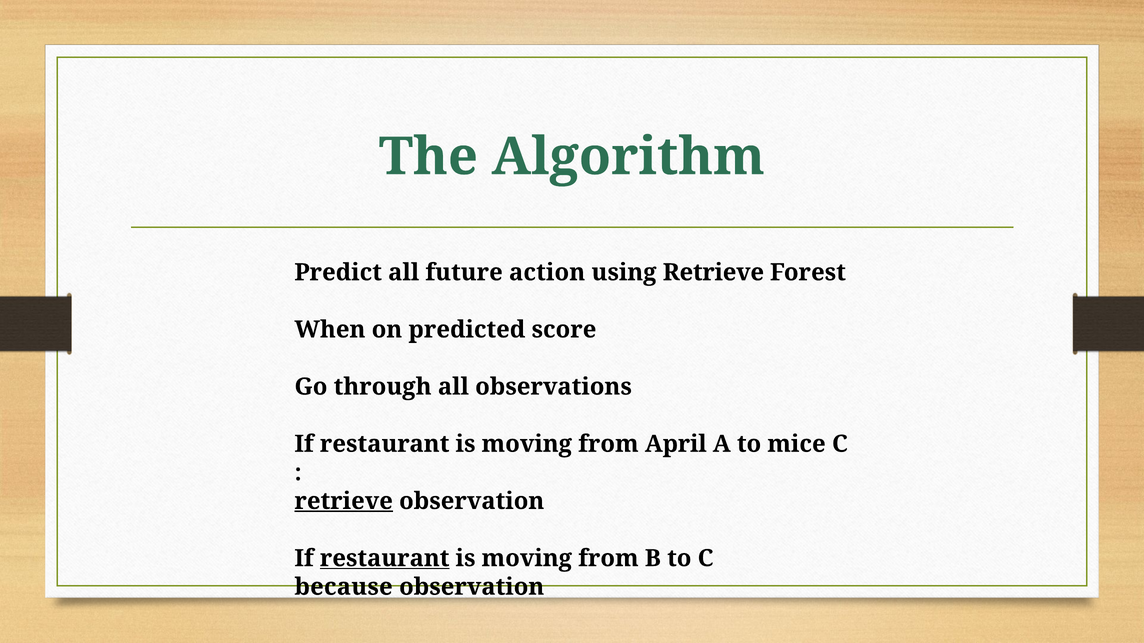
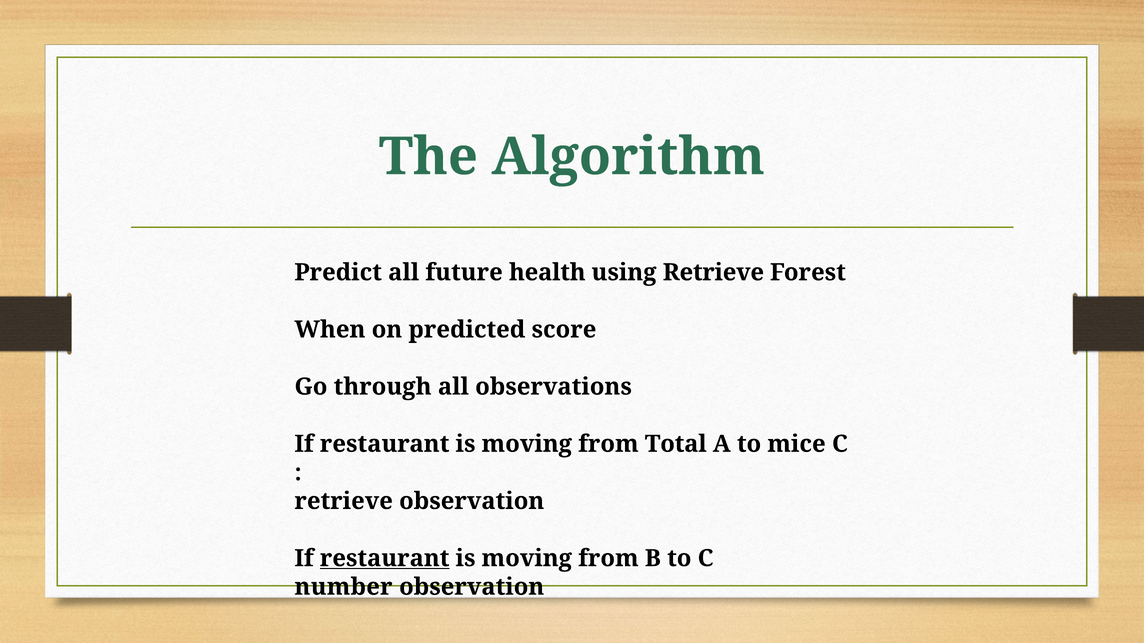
action: action -> health (547, 273)
April: April -> Total (676, 444)
retrieve underline: present -> none (344, 501)
because: because -> number (344, 587)
